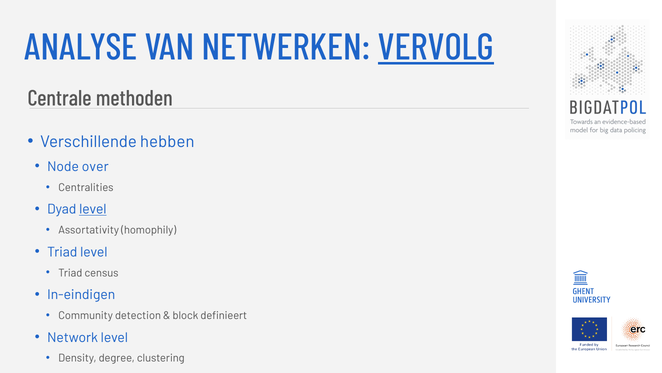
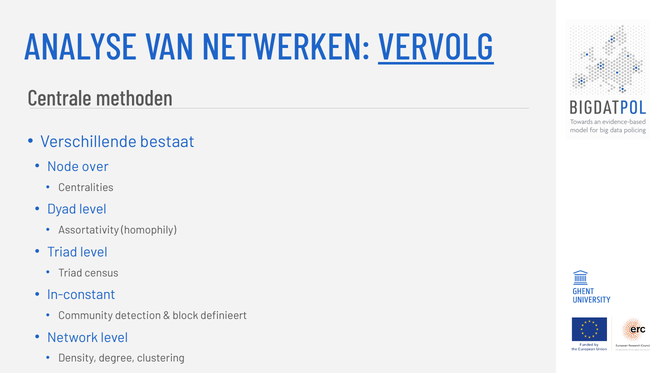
hebben: hebben -> bestaat (167, 142)
level underline: present -> none (93, 209)
In-eindigen: In-eindigen -> In-constant (81, 294)
